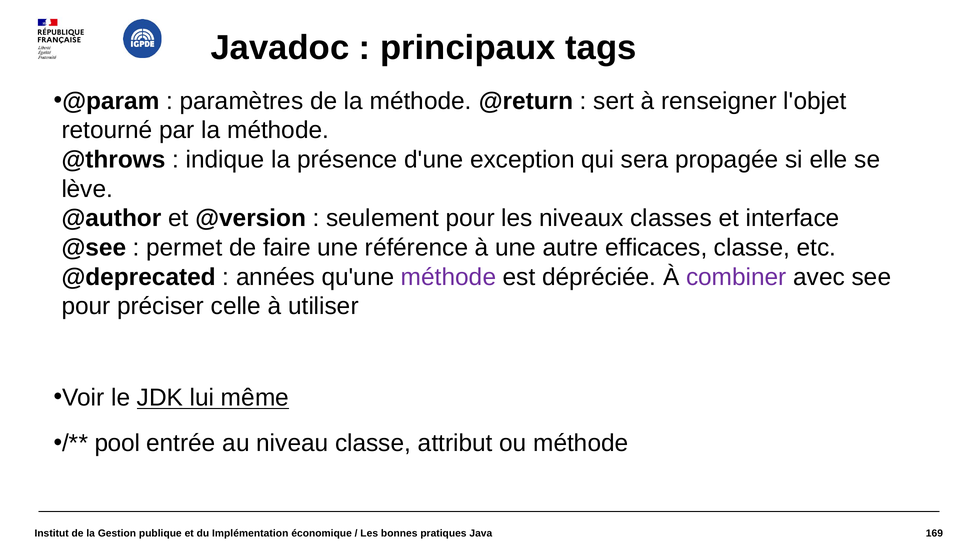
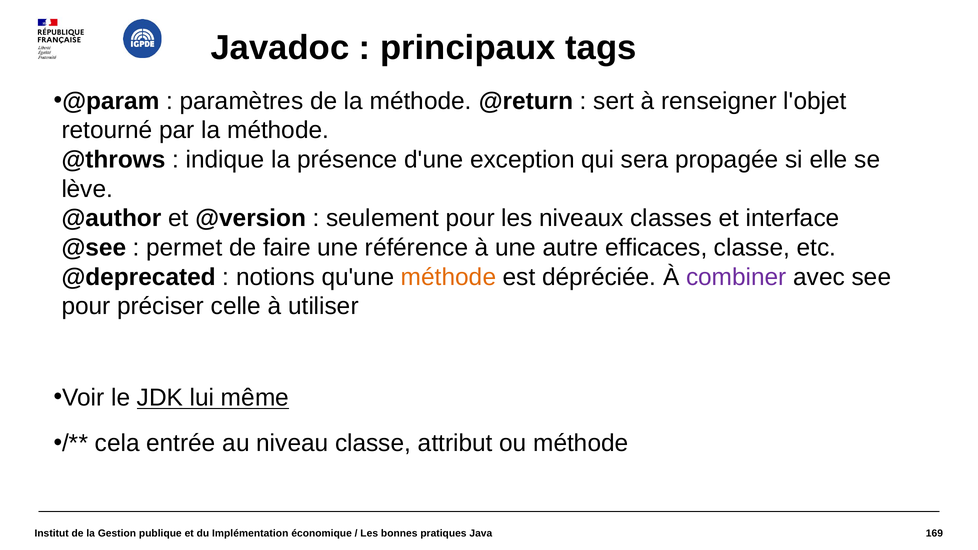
années: années -> notions (275, 277)
méthode colour: purple -> orange (449, 277)
pool: pool -> cela (117, 443)
